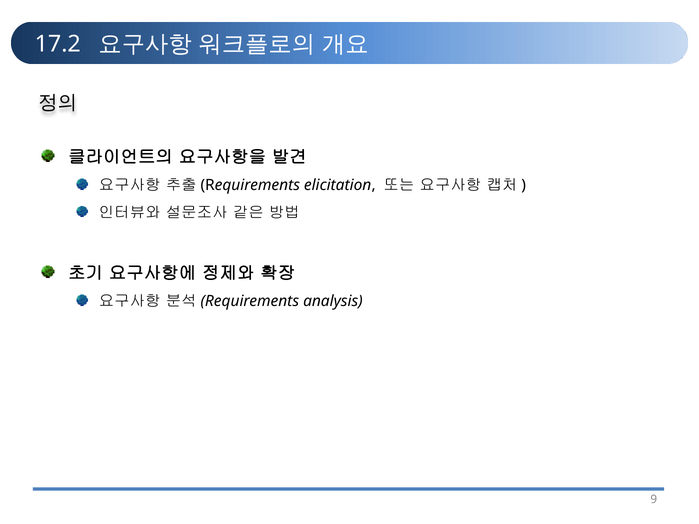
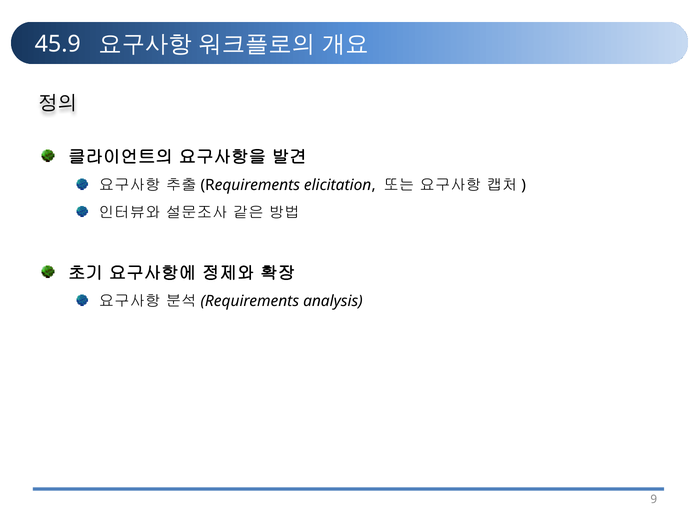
17.2: 17.2 -> 45.9 (58, 44)
